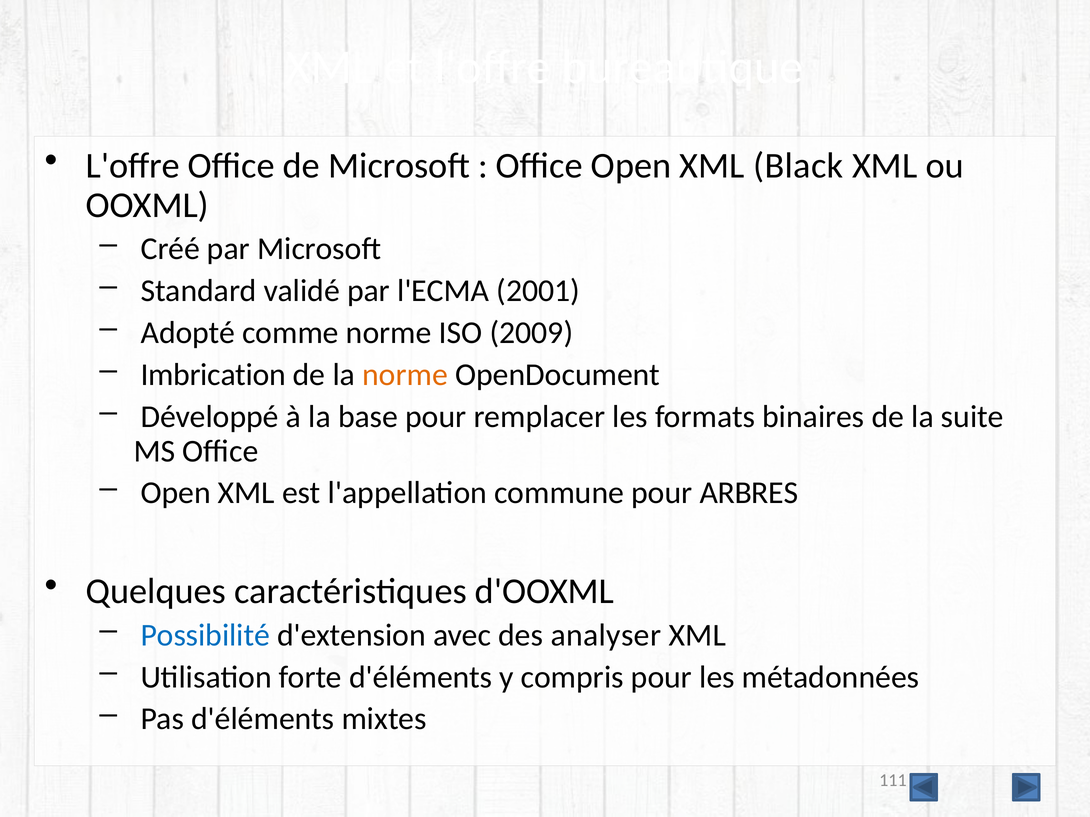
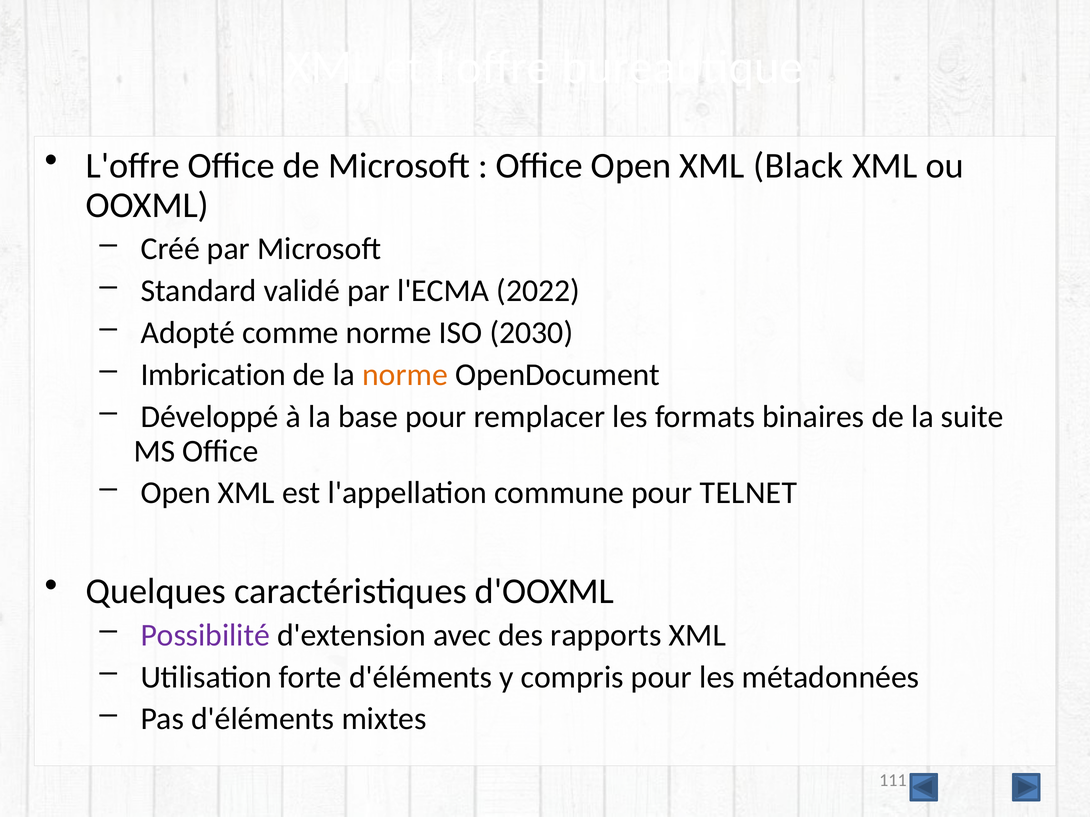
2001: 2001 -> 2022 (538, 291)
2009: 2009 -> 2030 (531, 333)
ARBRES: ARBRES -> TELNET (749, 493)
Possibilité colour: blue -> purple (205, 635)
analyser: analyser -> rapports (606, 635)
